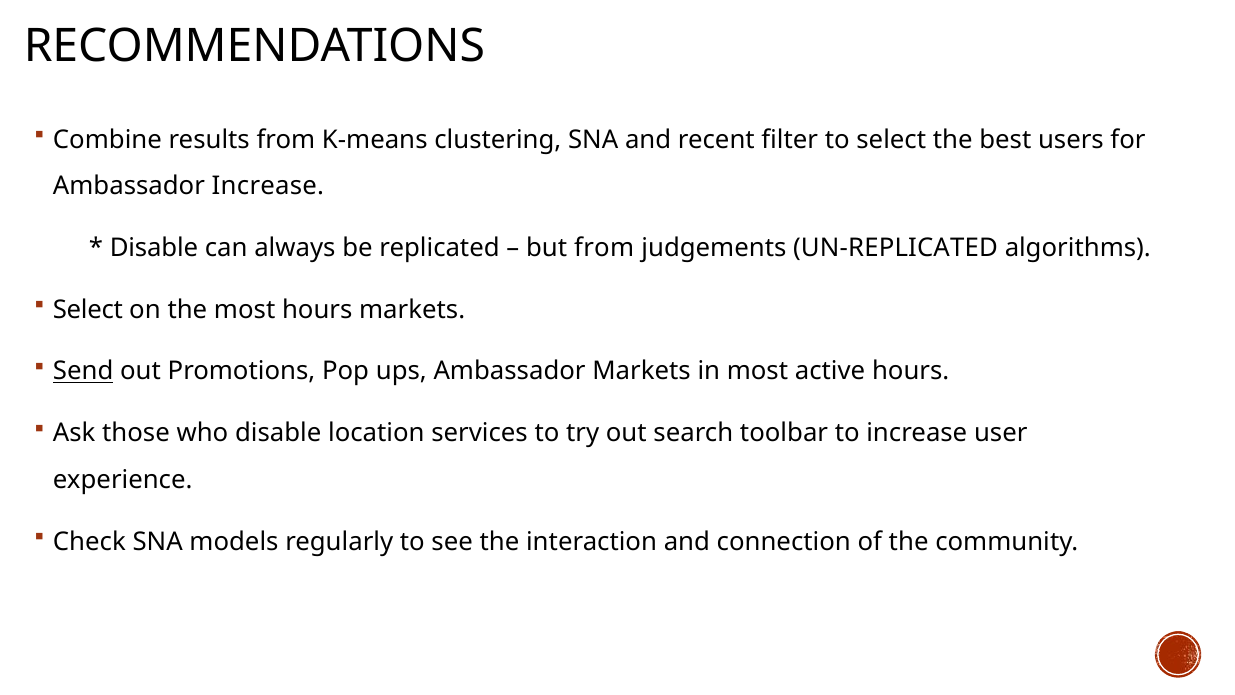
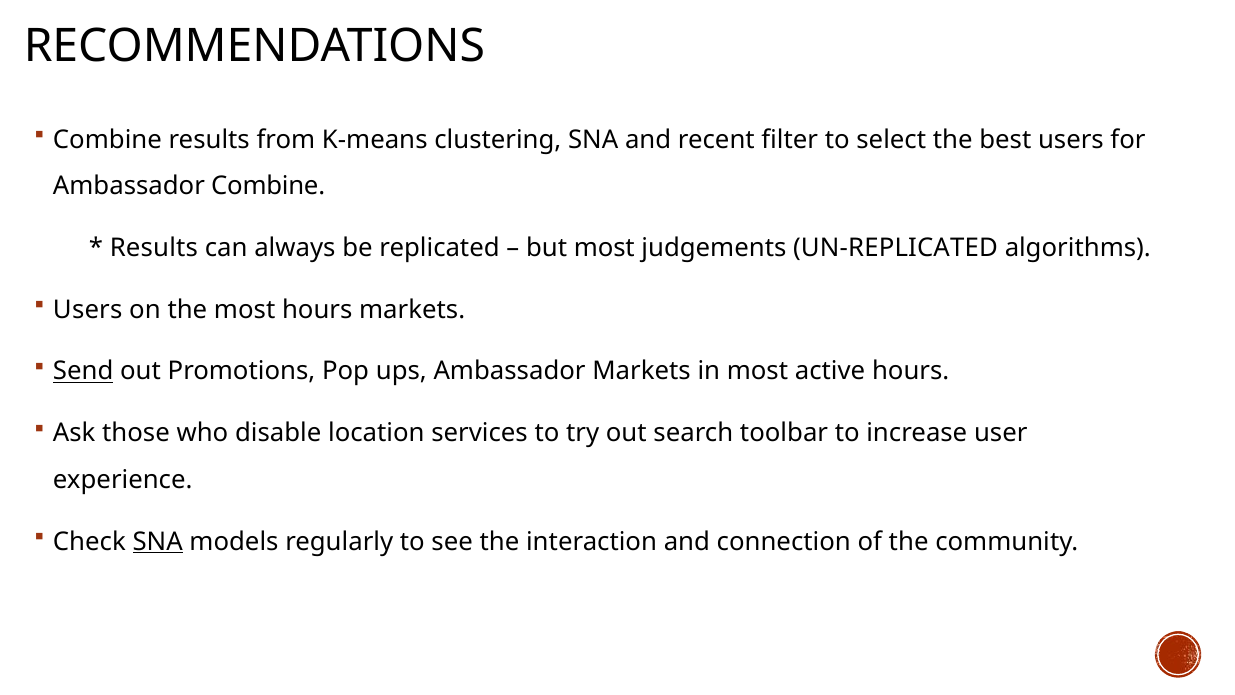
Ambassador Increase: Increase -> Combine (268, 186)
Disable: Disable -> Results (154, 248)
but from: from -> most (604, 248)
Select: Select -> Users (88, 309)
SNA underline: none -> present (158, 541)
